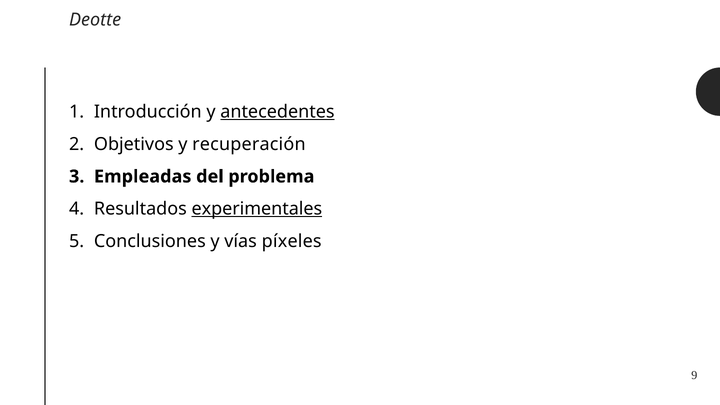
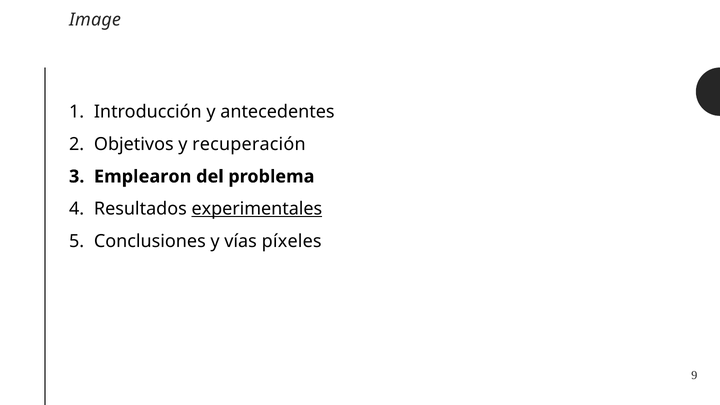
Deotte: Deotte -> Image (95, 20)
antecedentes underline: present -> none (277, 112)
Empleadas: Empleadas -> Emplearon (143, 177)
